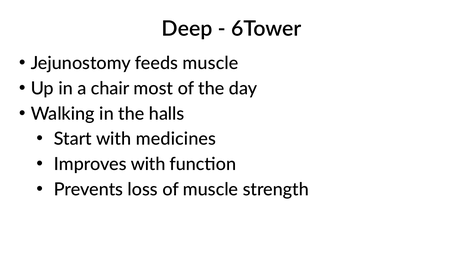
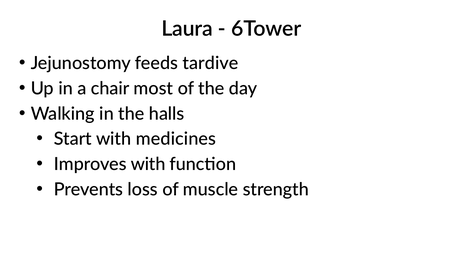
Deep: Deep -> Laura (187, 29)
feeds muscle: muscle -> tardive (211, 63)
